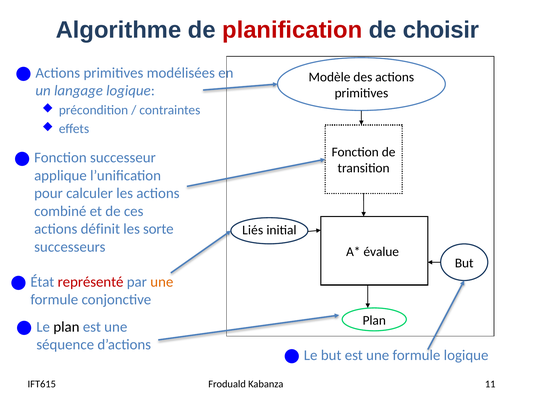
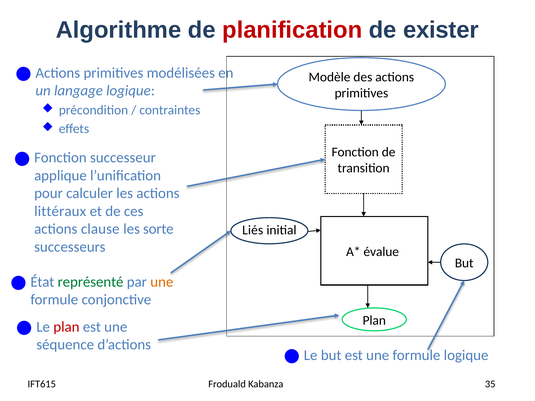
choisir: choisir -> exister (441, 30)
combiné: combiné -> littéraux (60, 211)
définit: définit -> clause (100, 229)
représenté colour: red -> green (91, 282)
plan colour: black -> red (66, 327)
11: 11 -> 35 (490, 384)
